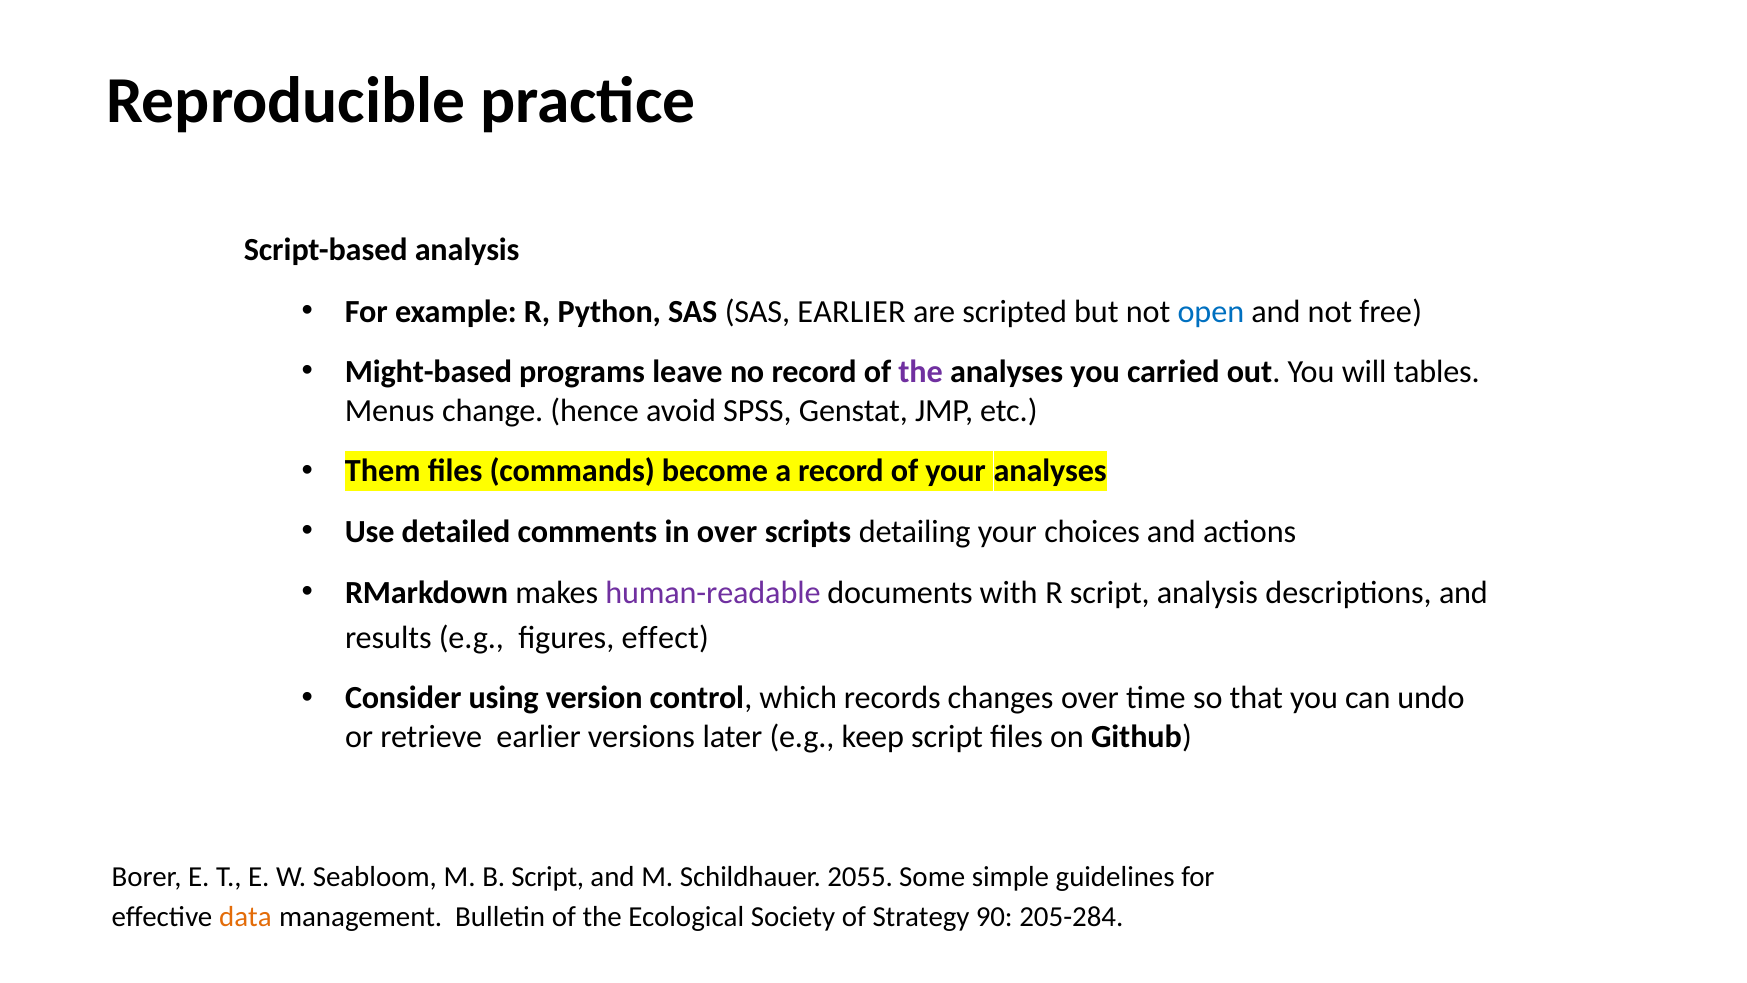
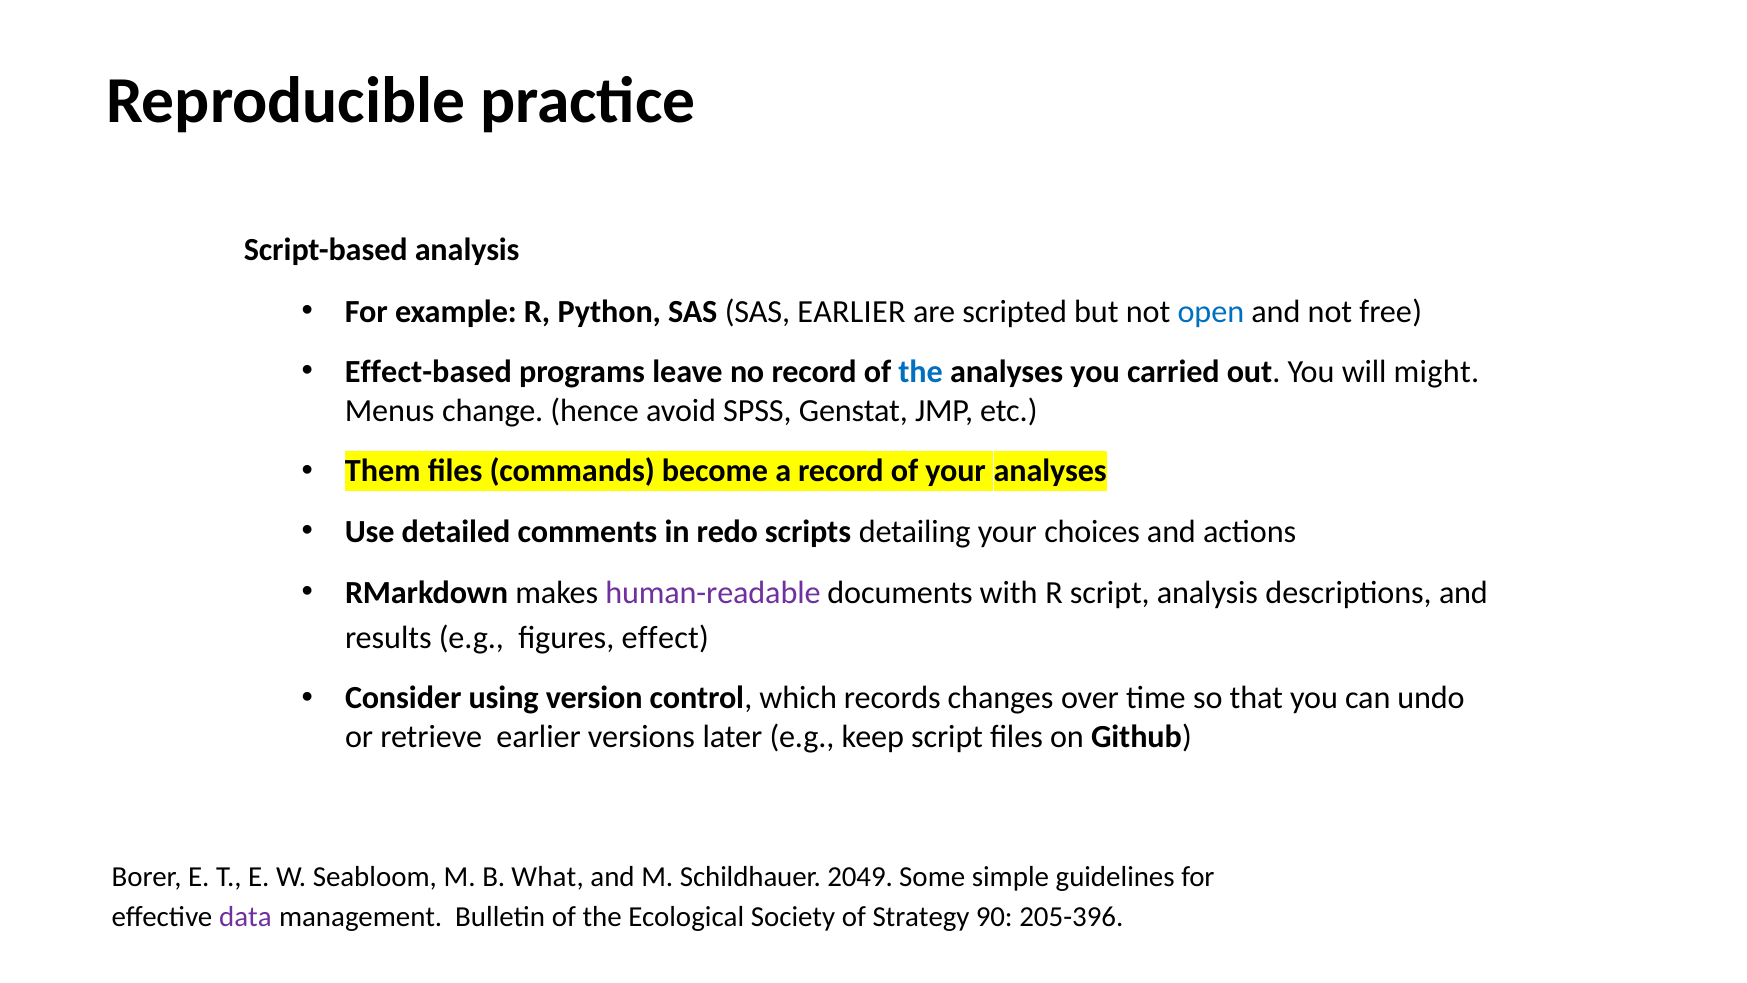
Might-based: Might-based -> Effect-based (428, 372)
the colour: purple -> blue (921, 372)
tables: tables -> might (1436, 372)
in over: over -> redo (727, 532)
B Script: Script -> What (548, 877)
2055: 2055 -> 2049 (860, 877)
data colour: orange -> purple (245, 917)
205-284: 205-284 -> 205-396 (1071, 917)
